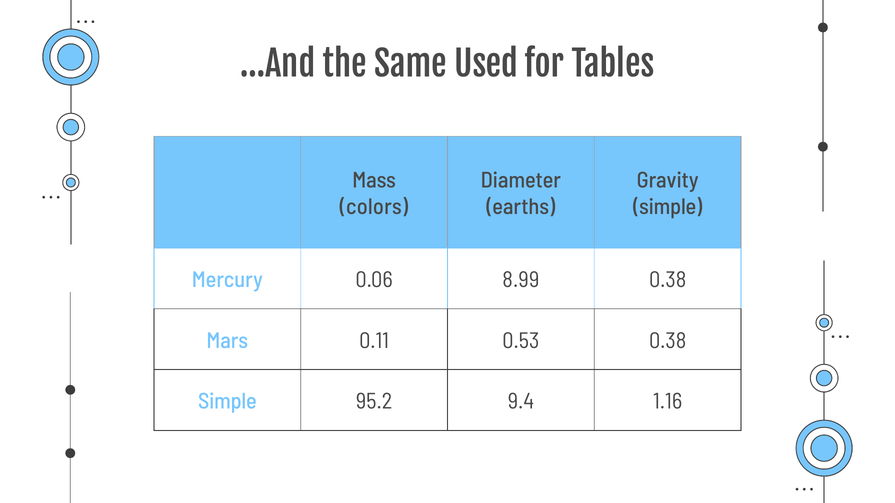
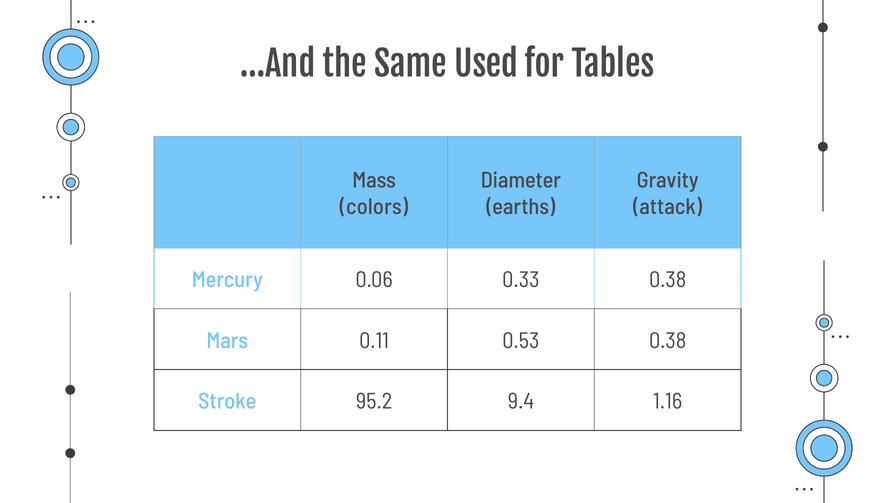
simple: simple -> attack (668, 207)
8.99: 8.99 -> 0.33 (521, 280)
Simple: Simple -> Stroke (227, 402)
